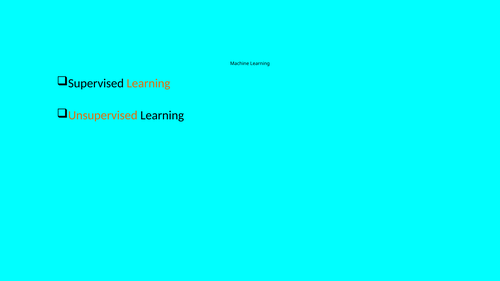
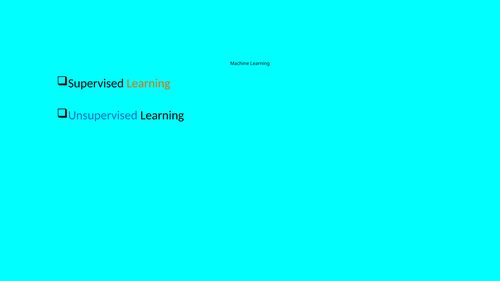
Unsupervised colour: orange -> blue (103, 116)
